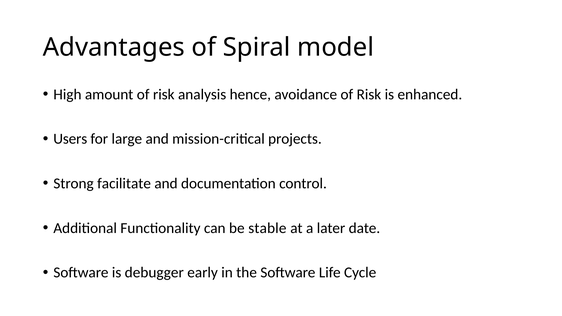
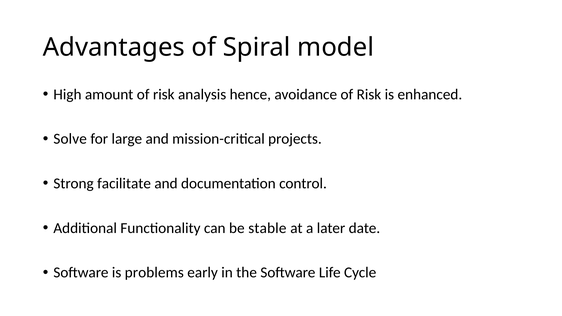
Users: Users -> Solve (70, 139)
debugger: debugger -> problems (154, 273)
